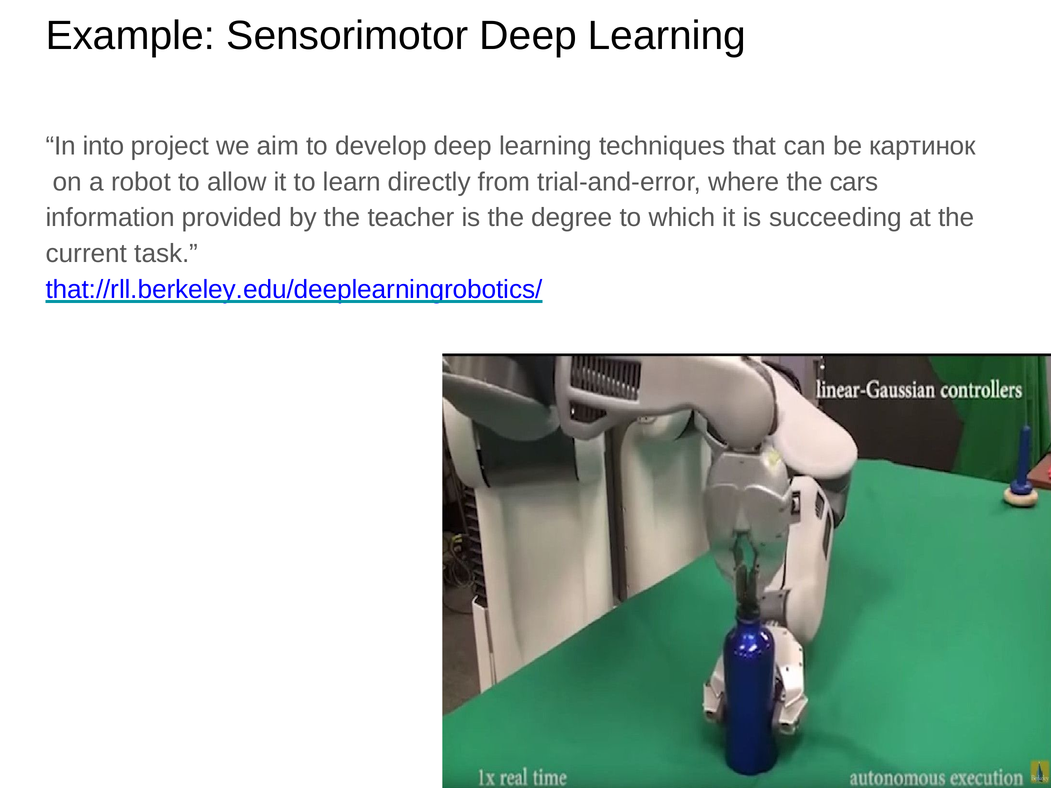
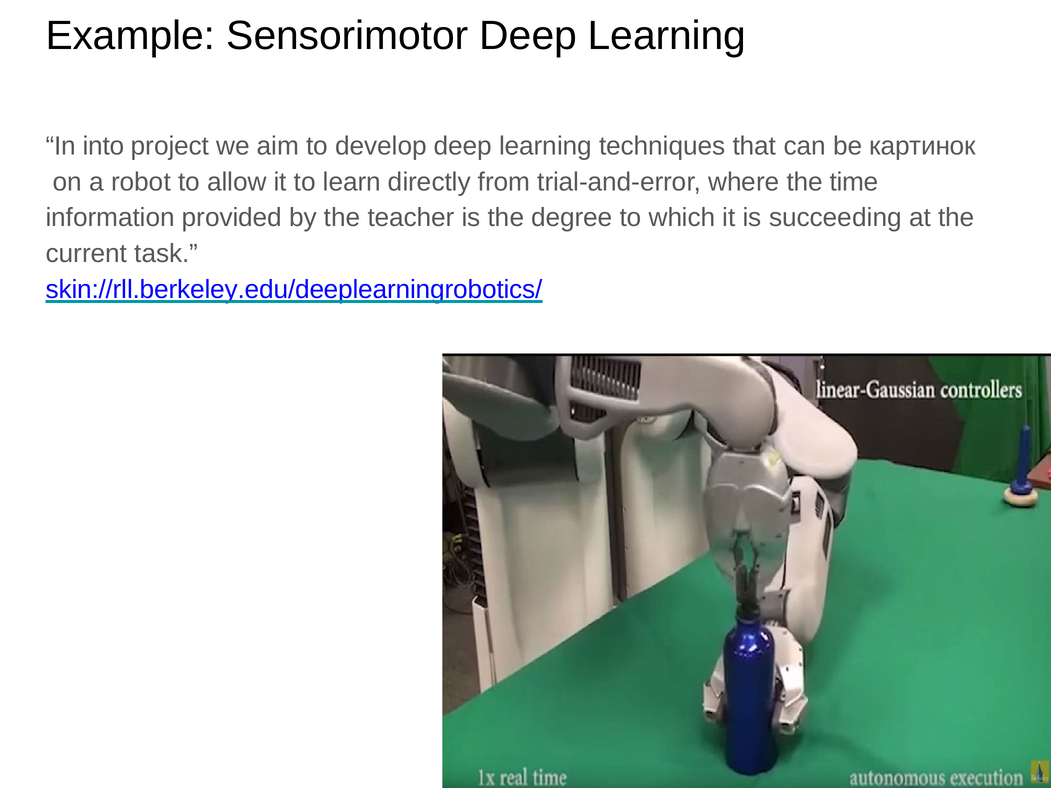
cars: cars -> time (854, 182)
that://rll.berkeley.edu/deeplearningrobotics/: that://rll.berkeley.edu/deeplearningrobotics/ -> skin://rll.berkeley.edu/deeplearningrobotics/ (294, 290)
